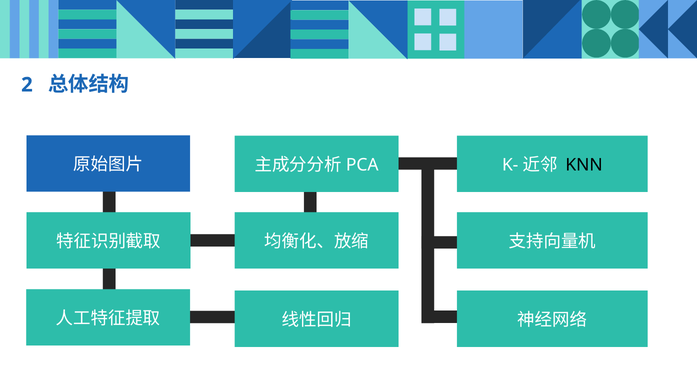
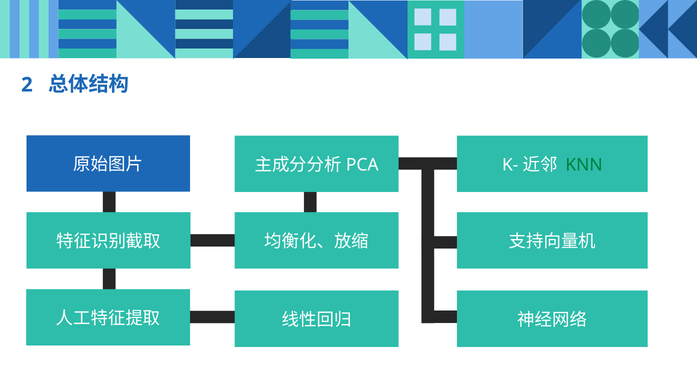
KNN colour: black -> green (584, 165)
